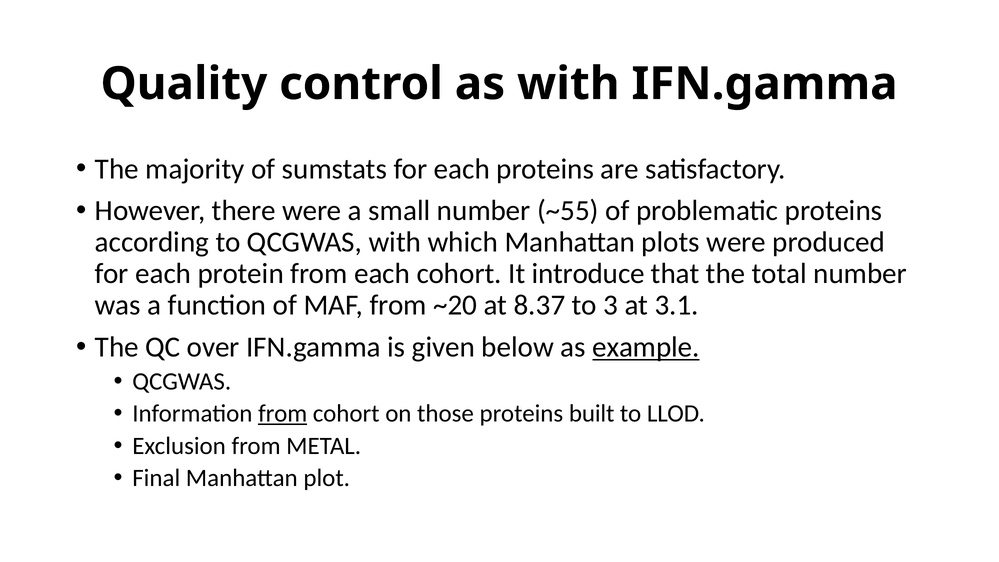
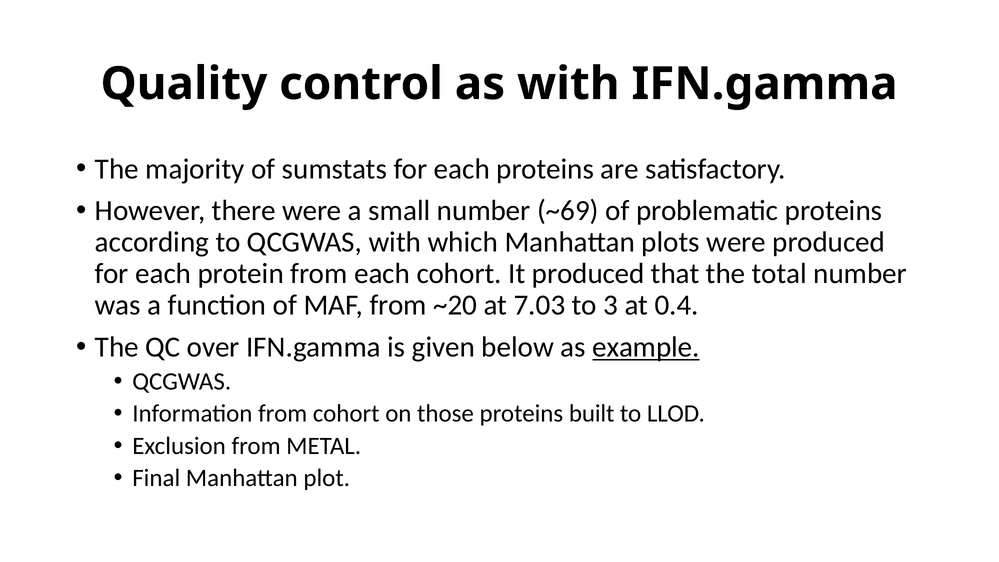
~55: ~55 -> ~69 (568, 211)
It introduce: introduce -> produced (588, 274)
8.37: 8.37 -> 7.03 (540, 305)
3.1: 3.1 -> 0.4 (677, 305)
from underline: present -> none (283, 414)
